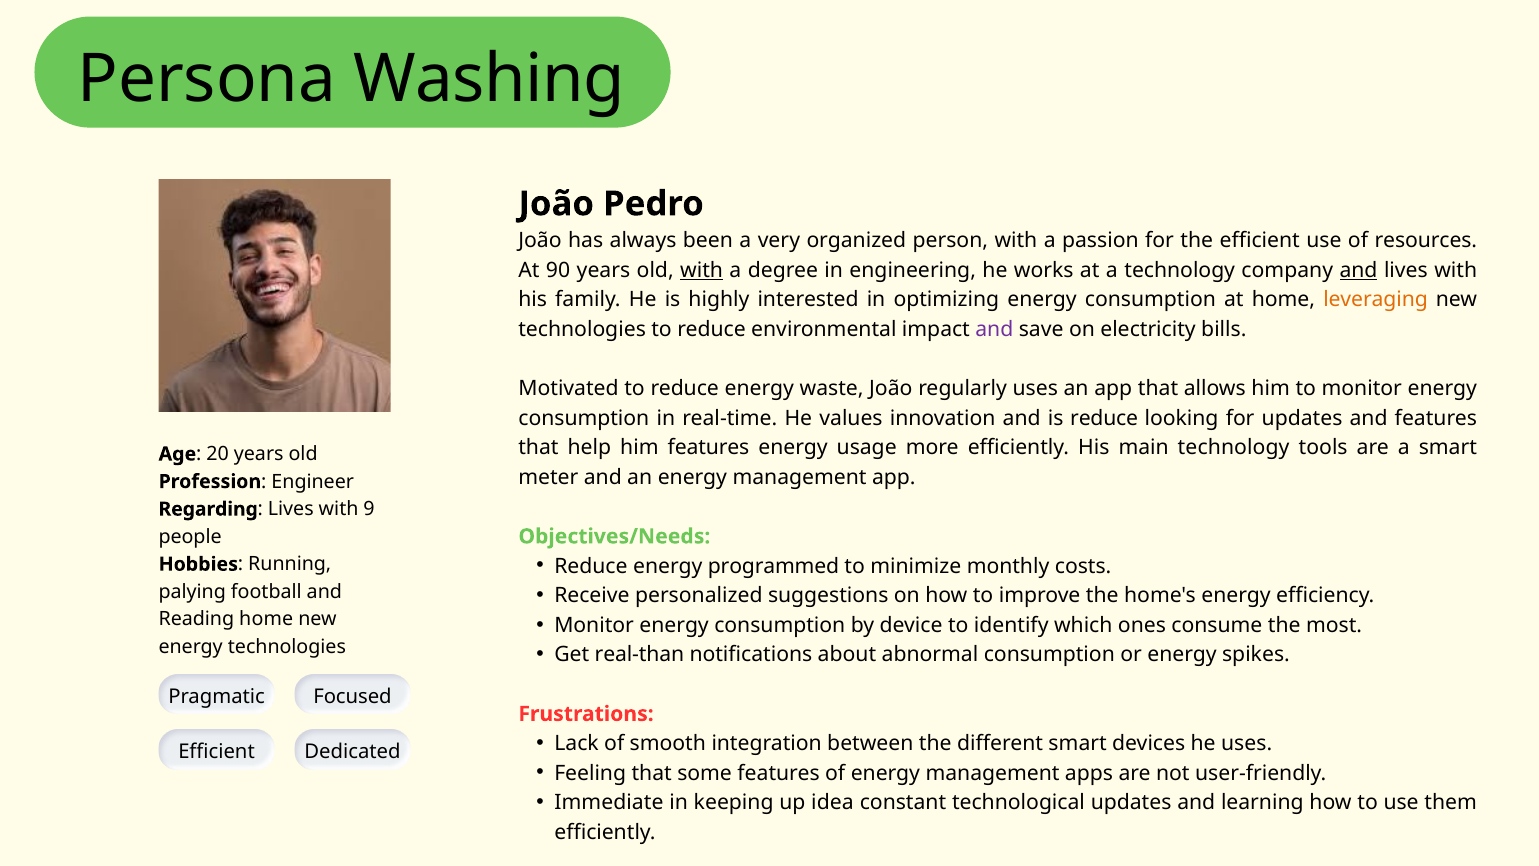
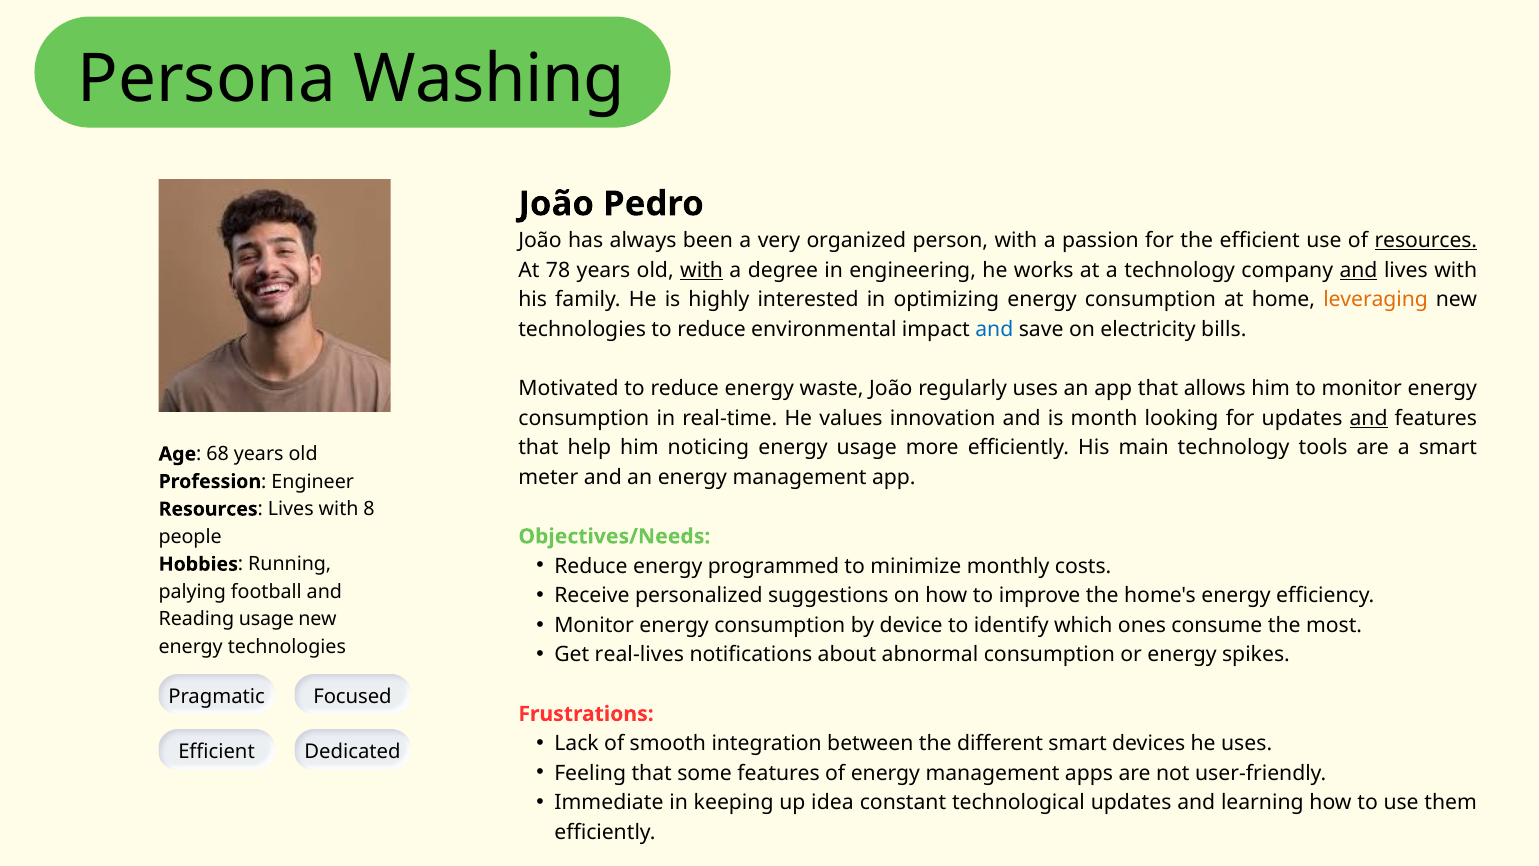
resources underline: none -> present (1426, 241)
90: 90 -> 78 (558, 270)
and colour: purple -> blue (994, 329)
is reduce: reduce -> month (1104, 418)
and underline: none -> present (1369, 418)
him features: features -> noticing (708, 448)
20: 20 -> 68 (218, 454)
Regarding: Regarding -> Resources (208, 509)
9: 9 -> 8 (369, 509)
Reading home: home -> usage (266, 619)
real-than: real-than -> real-lives (639, 655)
